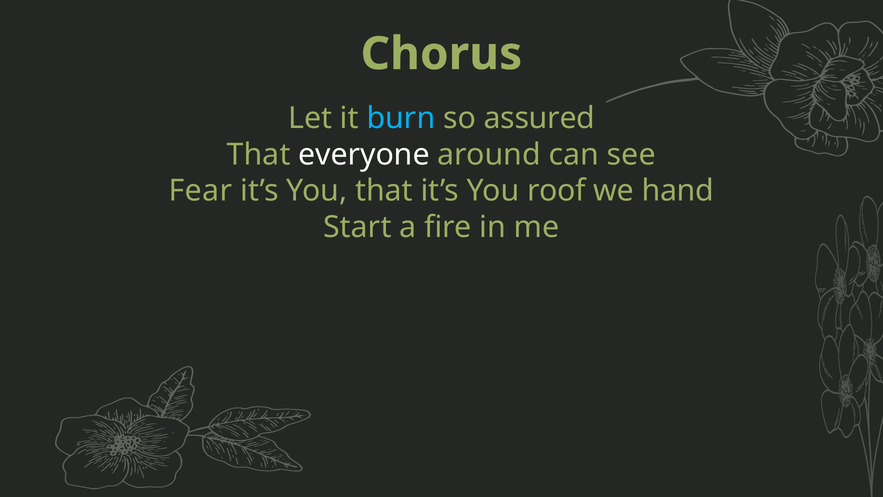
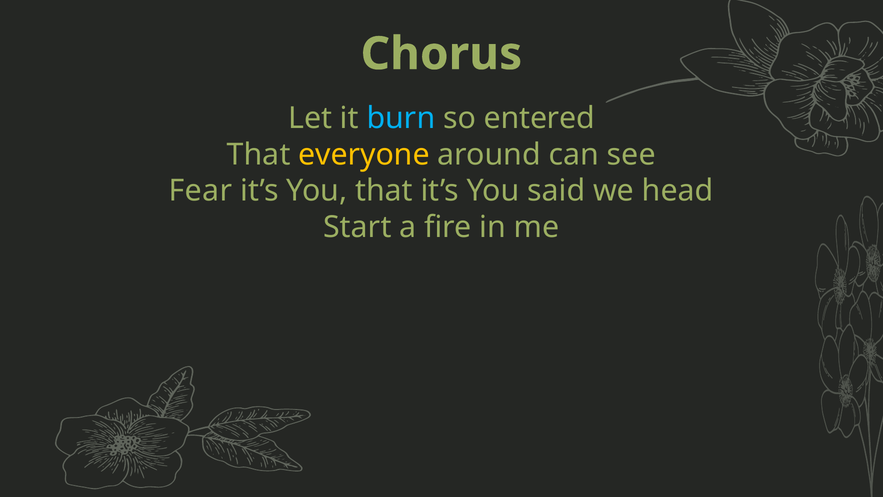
assured: assured -> entered (539, 118)
everyone colour: white -> yellow (364, 154)
roof: roof -> said (556, 191)
hand: hand -> head (678, 191)
